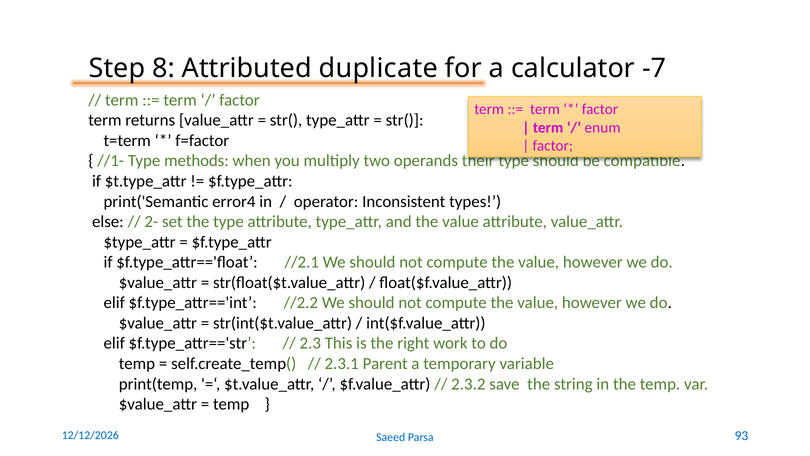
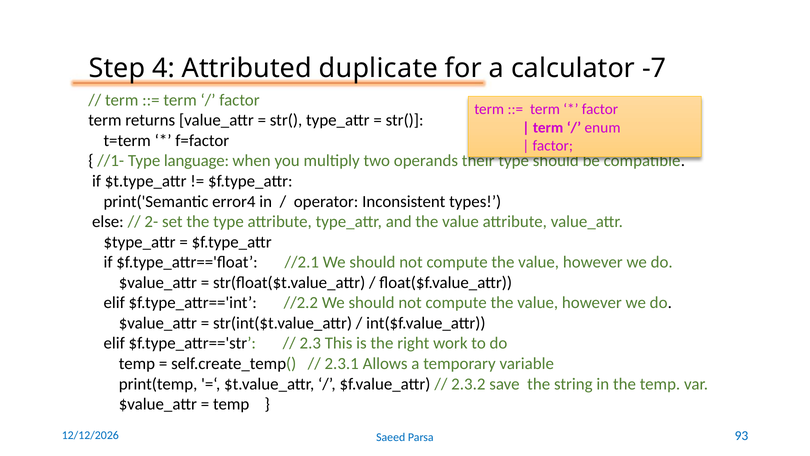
8: 8 -> 4 (164, 68)
methods: methods -> language (197, 161)
Parent: Parent -> Allows (385, 363)
